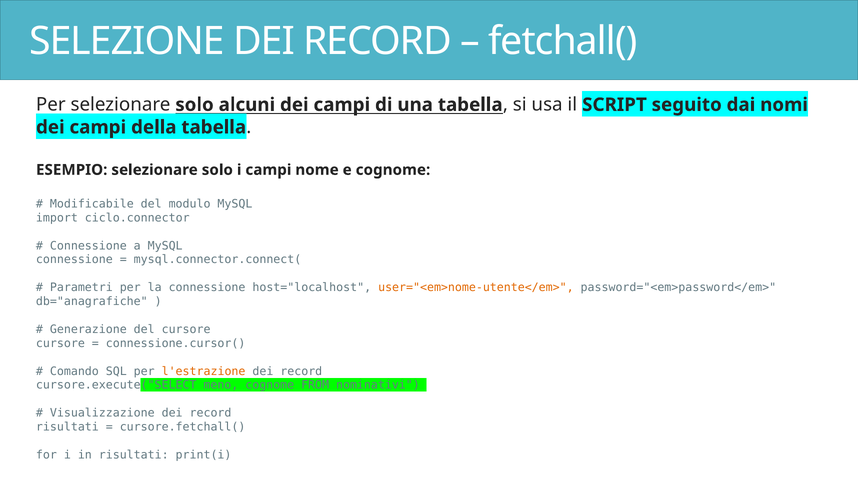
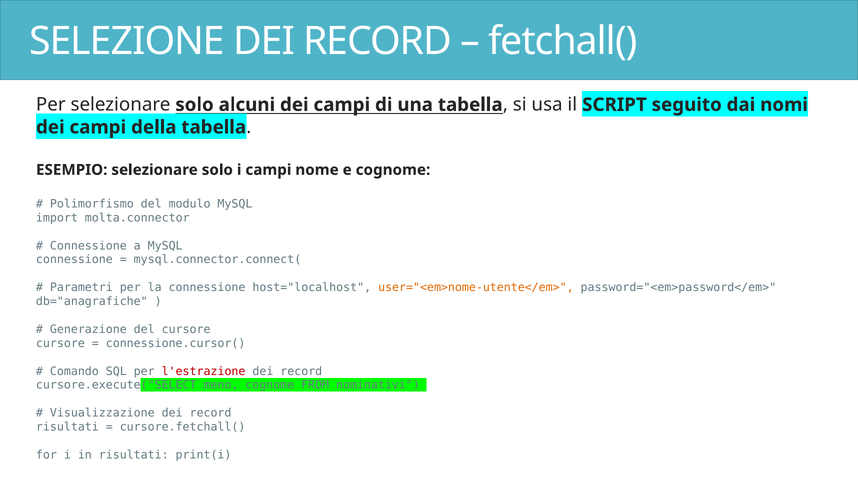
Modificabile: Modificabile -> Polimorfismo (92, 204)
ciclo.connector: ciclo.connector -> molta.connector (137, 218)
l'estrazione colour: orange -> red (204, 372)
